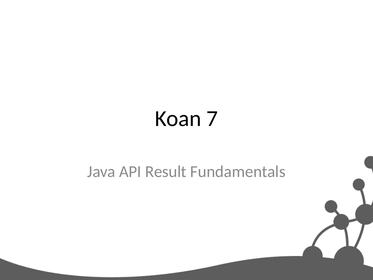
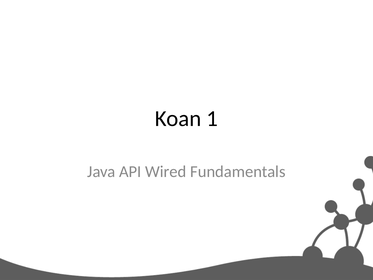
7: 7 -> 1 (212, 118)
Result: Result -> Wired (166, 171)
